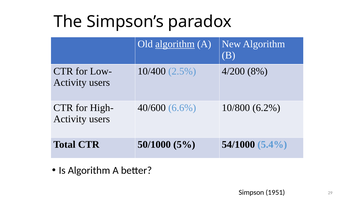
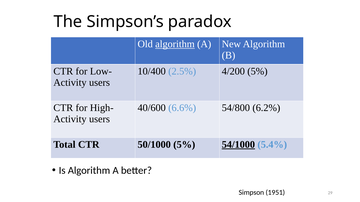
4/200 8%: 8% -> 5% (257, 71)
10/800: 10/800 -> 54/800 (236, 108)
54/1000 underline: none -> present (238, 145)
